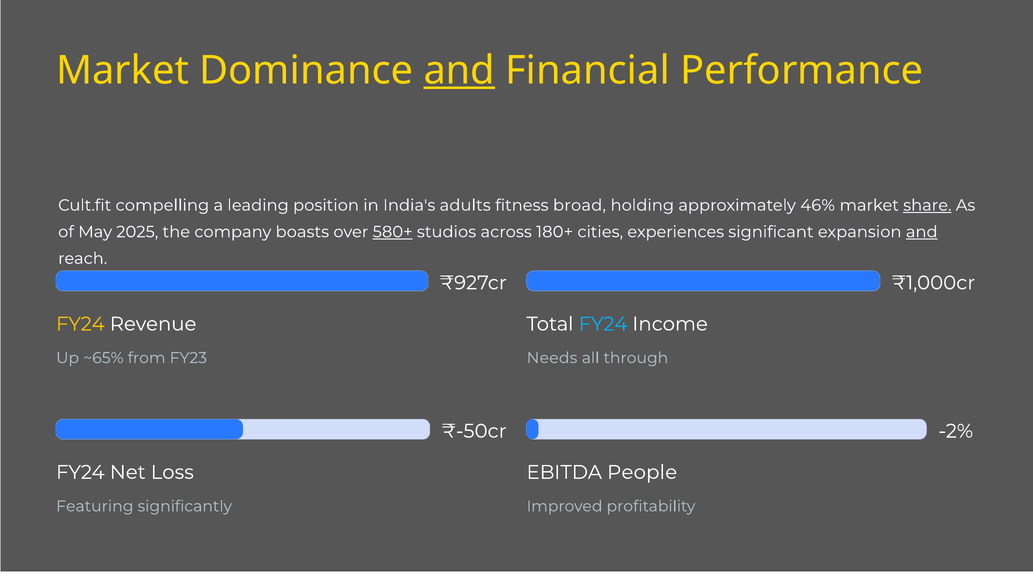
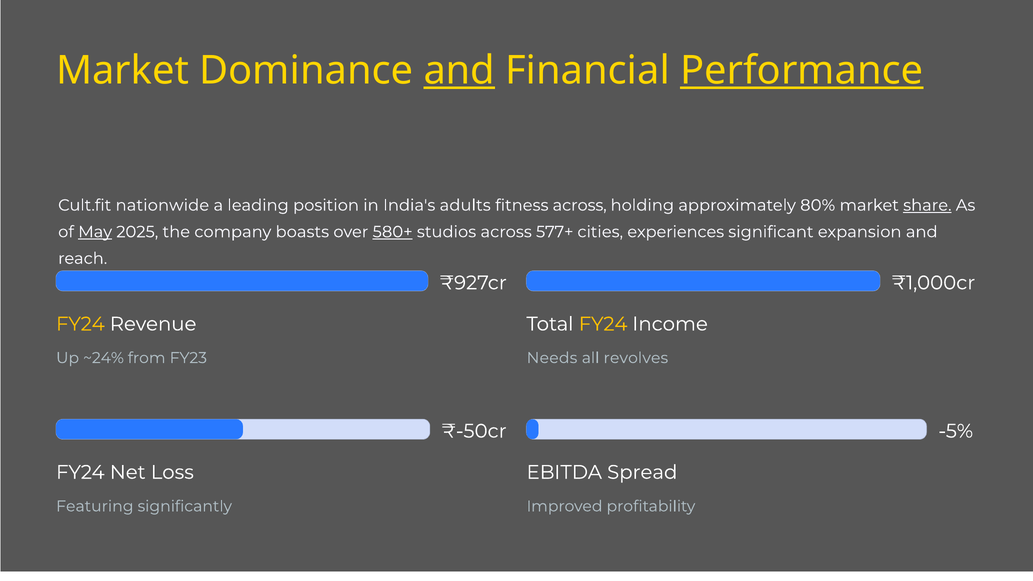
Performance underline: none -> present (802, 71)
compelling: compelling -> nationwide (162, 205)
fitness broad: broad -> across (580, 205)
46%: 46% -> 80% (818, 205)
May underline: none -> present (95, 232)
180+: 180+ -> 577+ (555, 232)
and underline: present -> none (922, 232)
FY24 colour: light blue -> yellow (603, 324)
~65%: ~65% -> ~24% (103, 358)
through: through -> revolves (636, 358)
-2%: -2% -> -5% (956, 431)
People: People -> Spread (642, 472)
